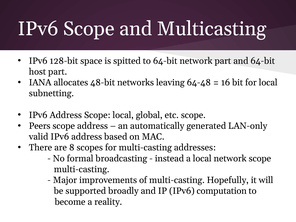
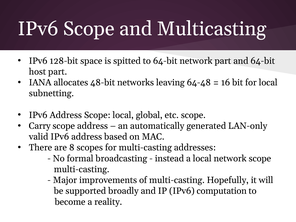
Peers: Peers -> Carry (40, 126)
